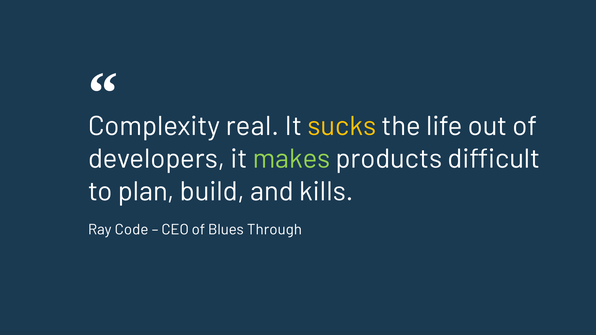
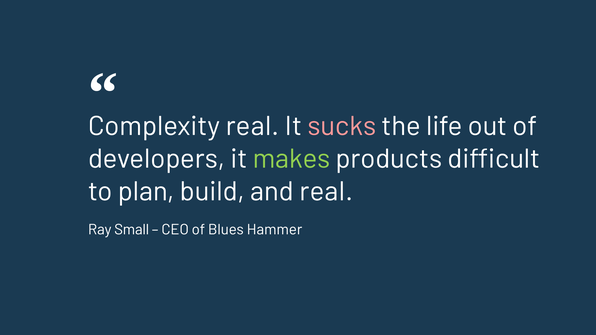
sucks colour: yellow -> pink (342, 126)
and kills: kills -> real (326, 192)
Code: Code -> Small (132, 230)
Through: Through -> Hammer (275, 230)
